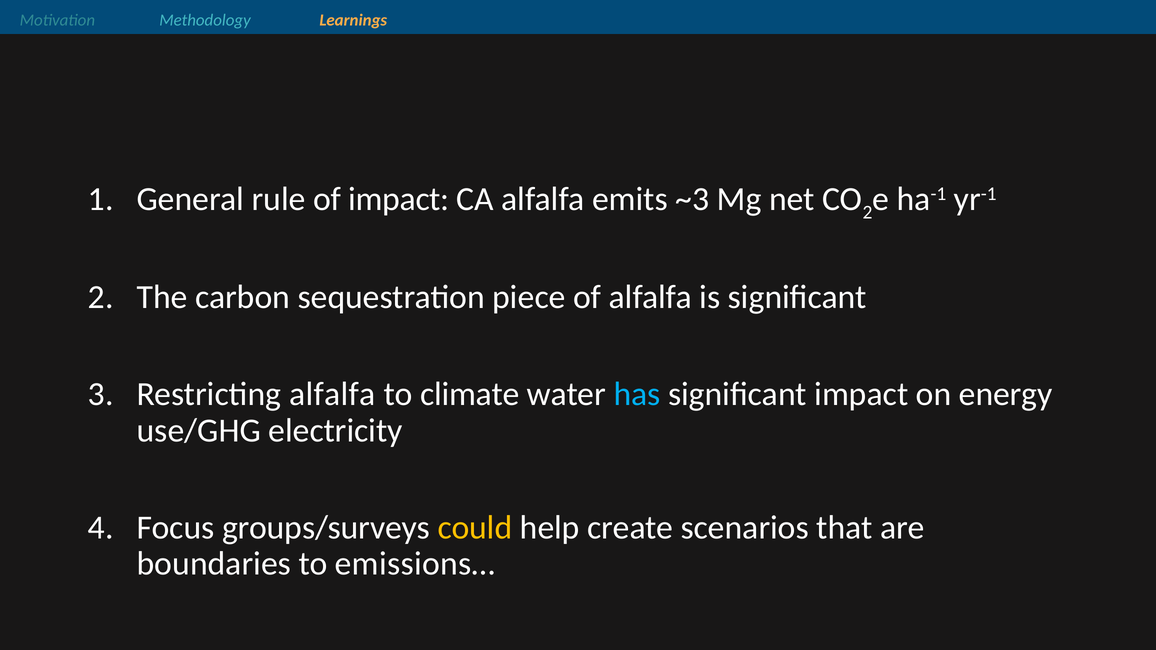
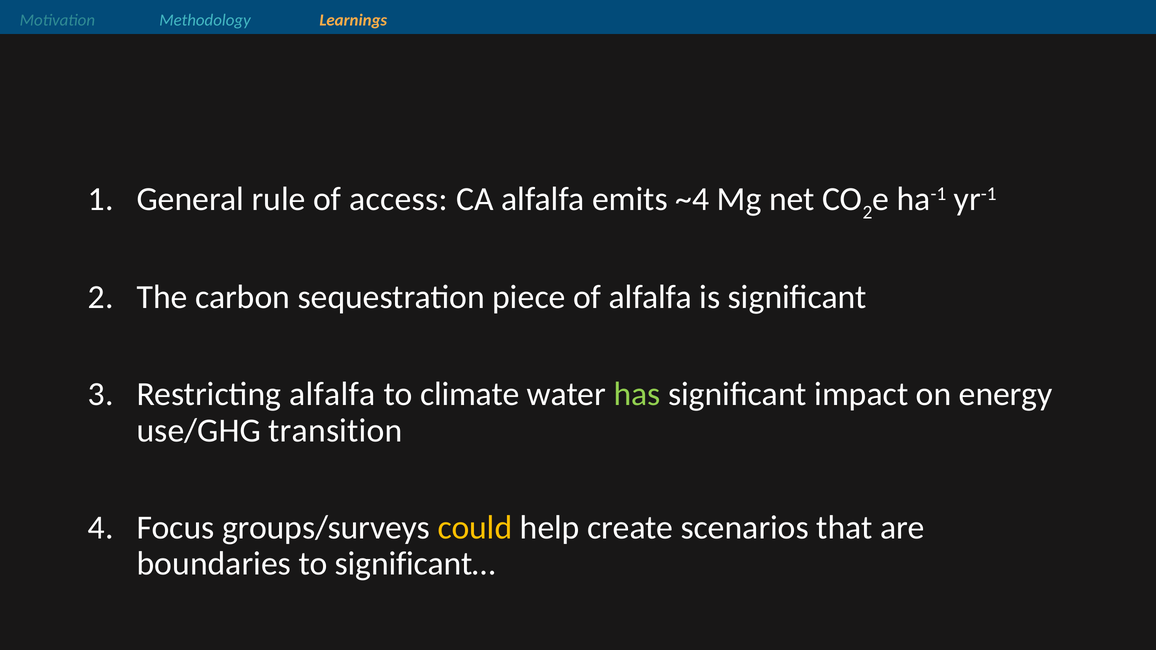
of impact: impact -> access (399, 199)
~3: ~3 -> ~4 (692, 199)
has colour: light blue -> light green (637, 394)
electricity: electricity -> transition (335, 431)
emissions…: emissions… -> significant… (415, 564)
